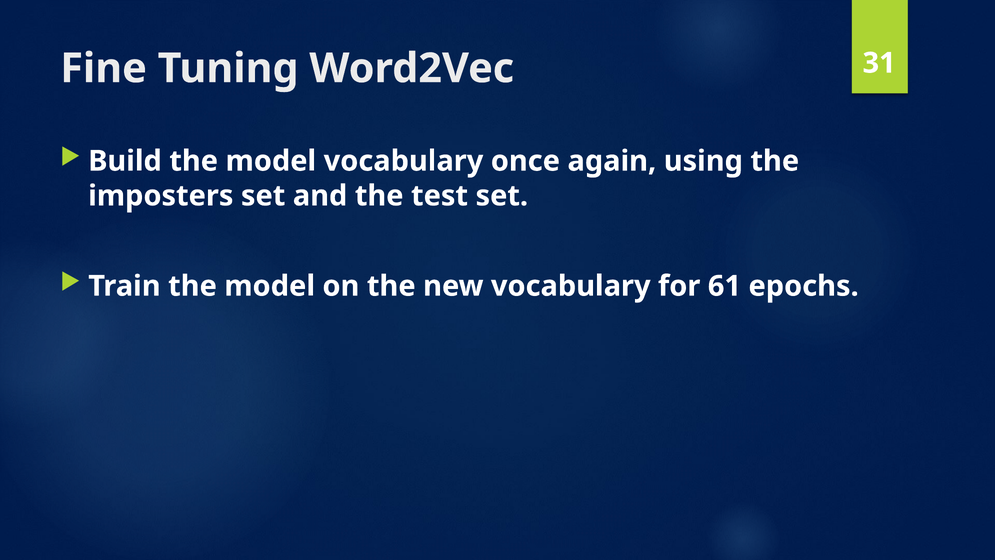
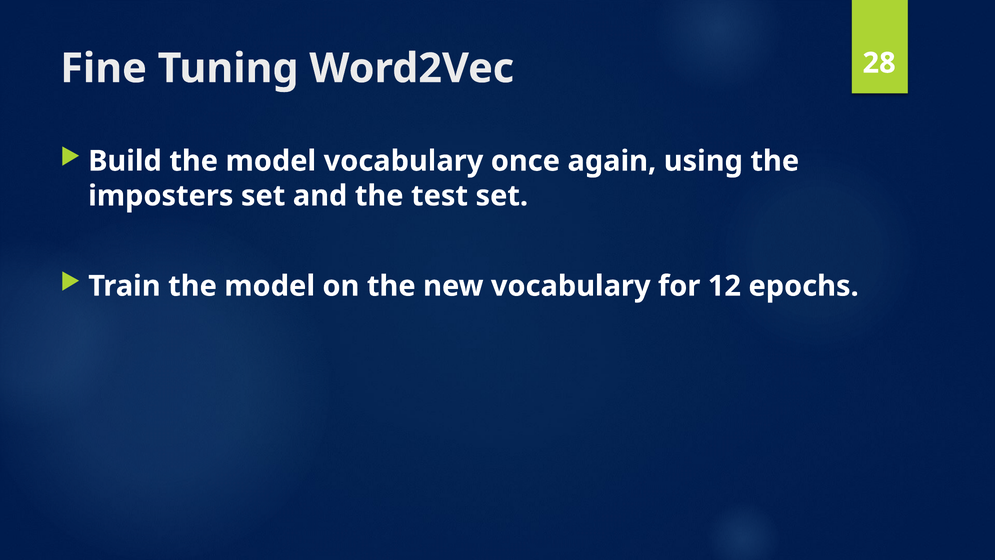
31: 31 -> 28 (879, 63)
61: 61 -> 12 (724, 286)
